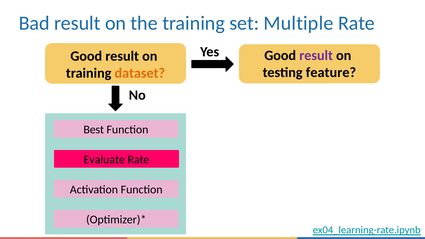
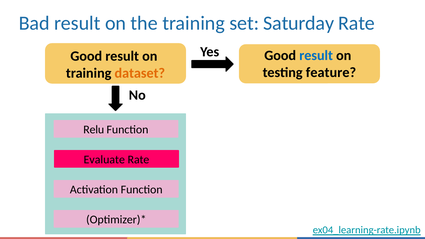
Multiple: Multiple -> Saturday (299, 23)
result colour: purple -> blue (316, 55)
Best: Best -> Relu (94, 130)
